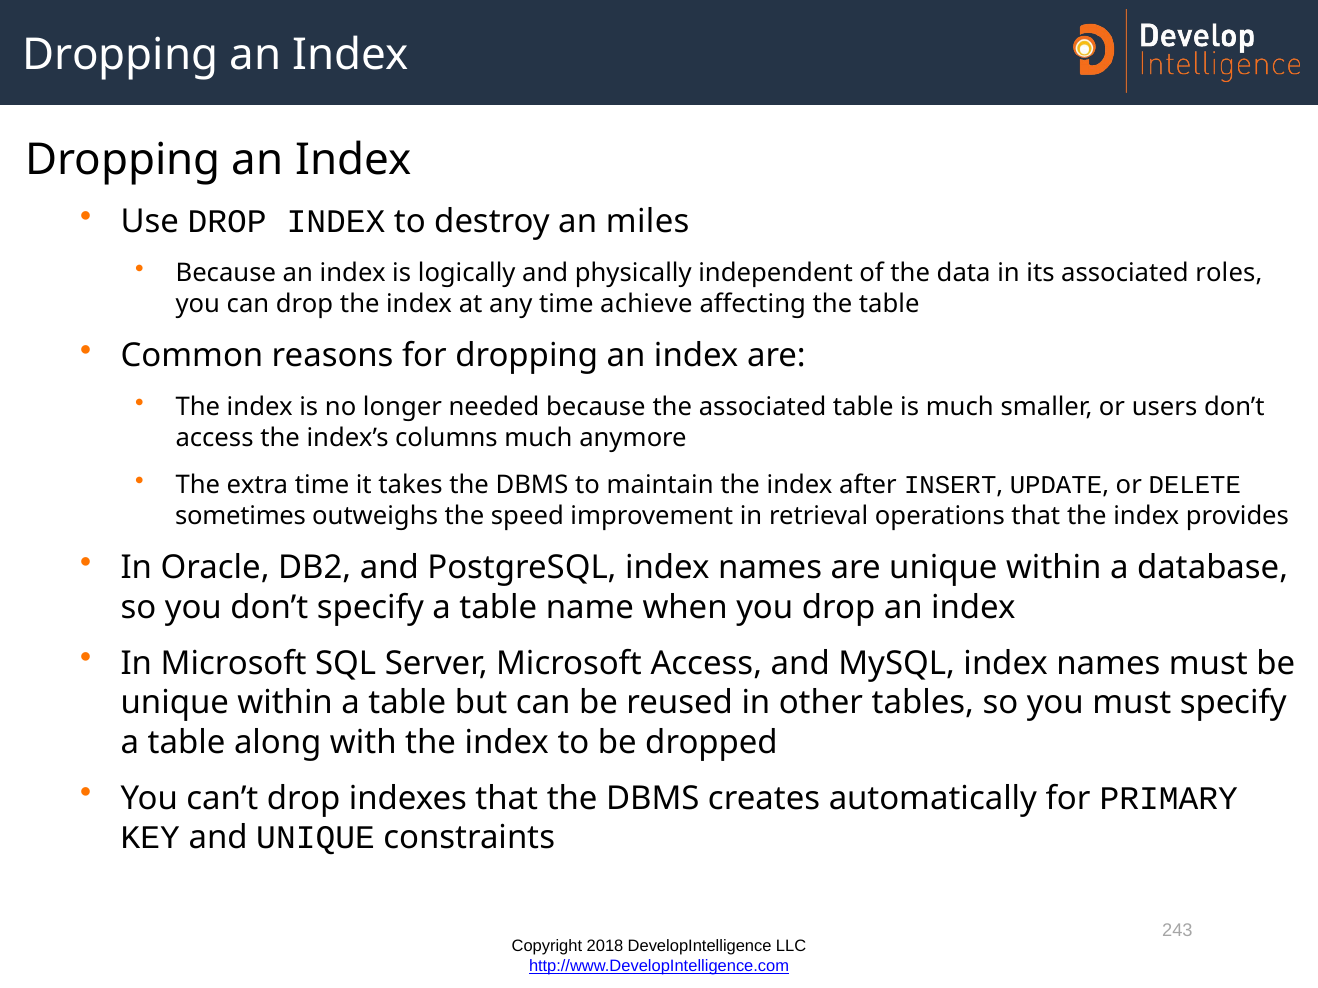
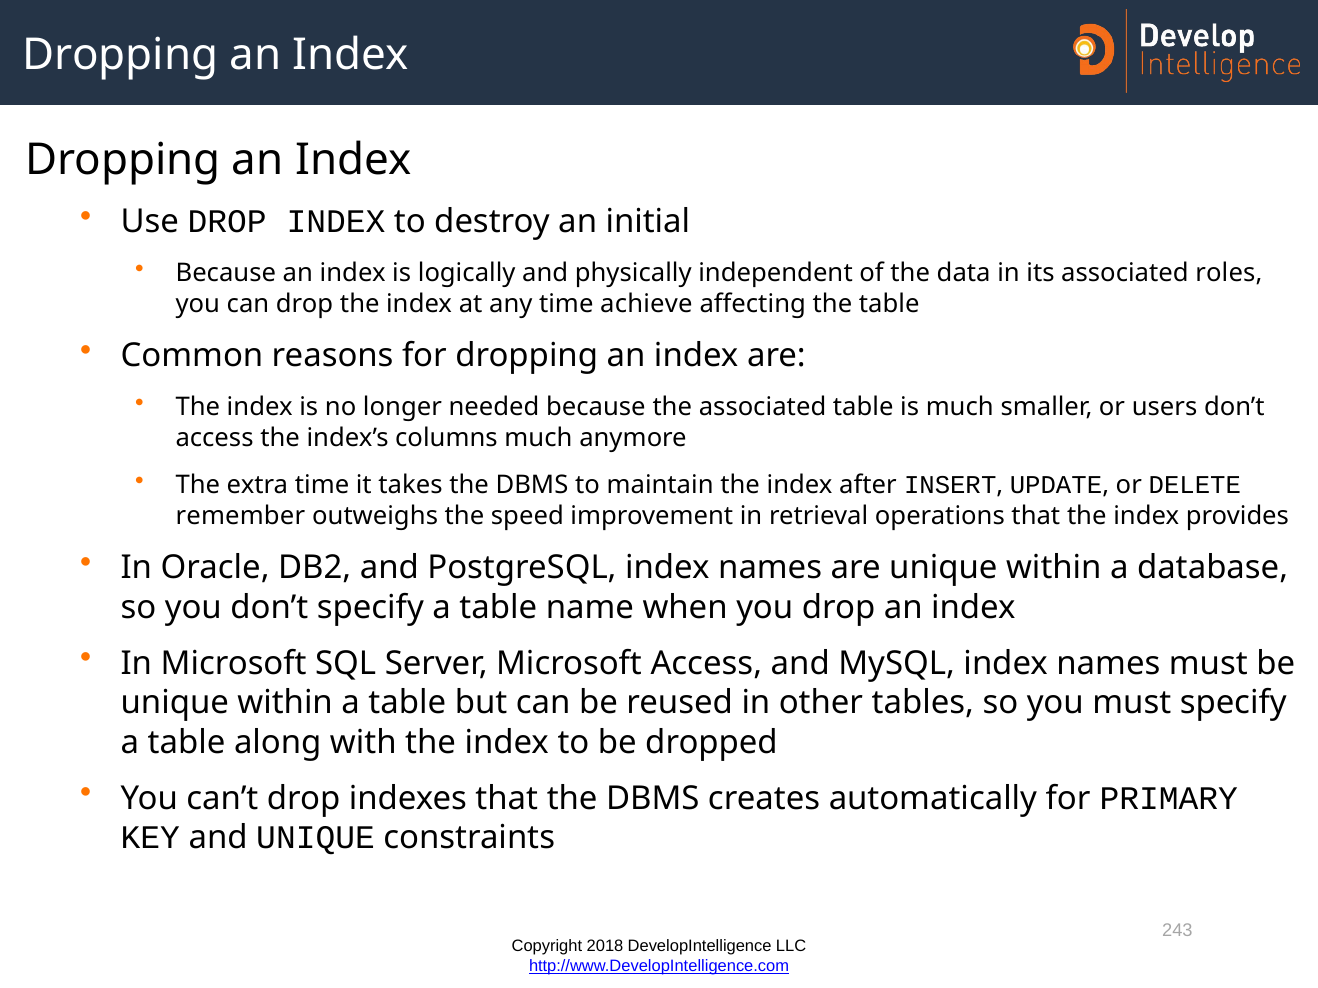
miles: miles -> initial (648, 222)
sometimes: sometimes -> remember (240, 516)
